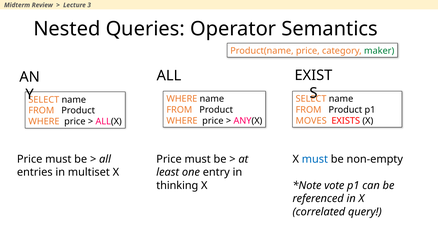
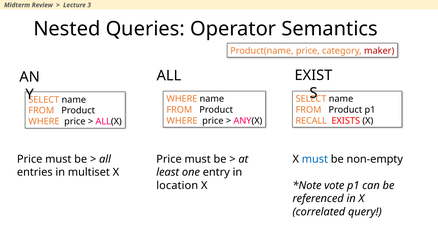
maker colour: green -> red (379, 51)
MOVES: MOVES -> RECALL (311, 121)
thinking: thinking -> location (177, 186)
